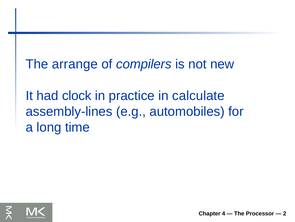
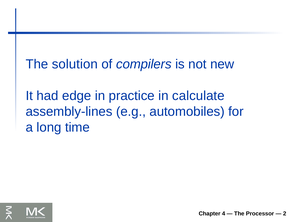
arrange: arrange -> solution (75, 64)
clock: clock -> edge (77, 95)
